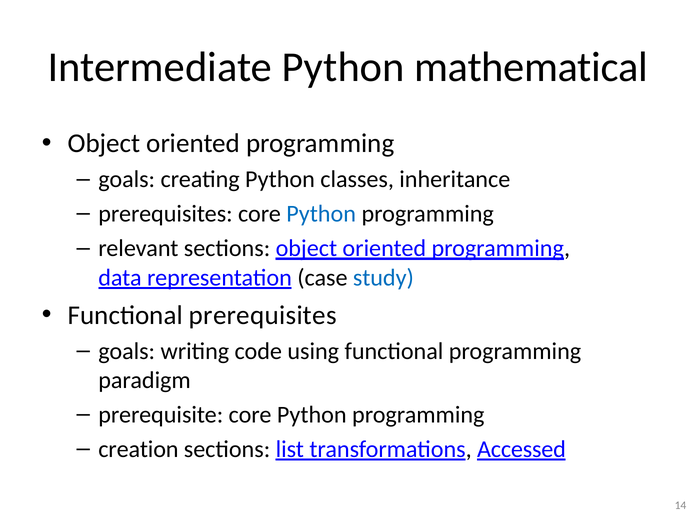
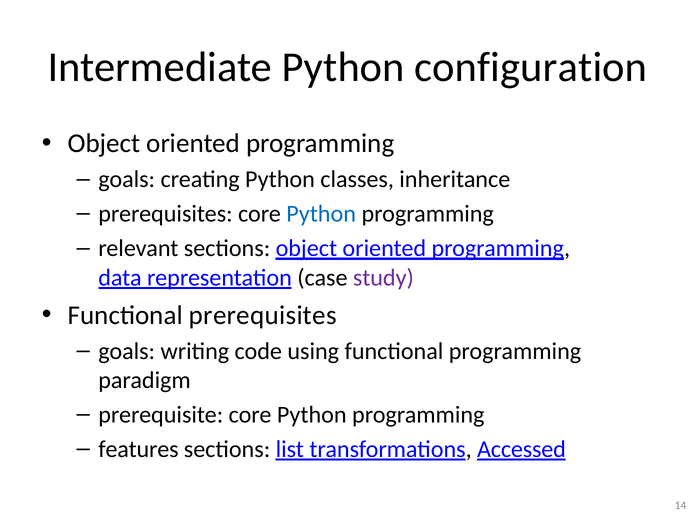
mathematical: mathematical -> configuration (531, 67)
study colour: blue -> purple (383, 278)
creation: creation -> features (138, 449)
